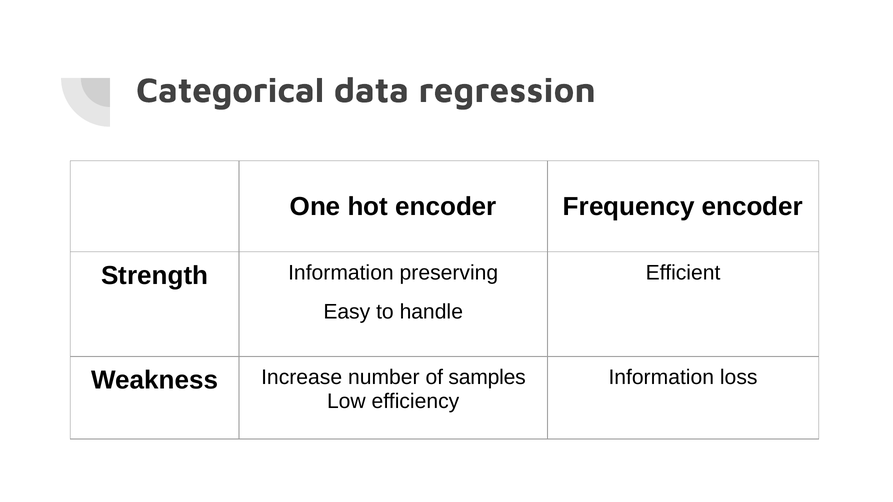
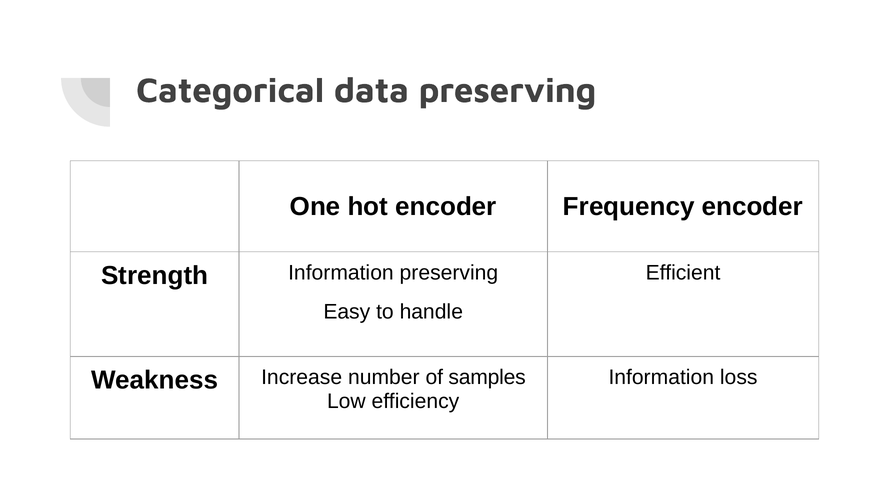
data regression: regression -> preserving (507, 91)
